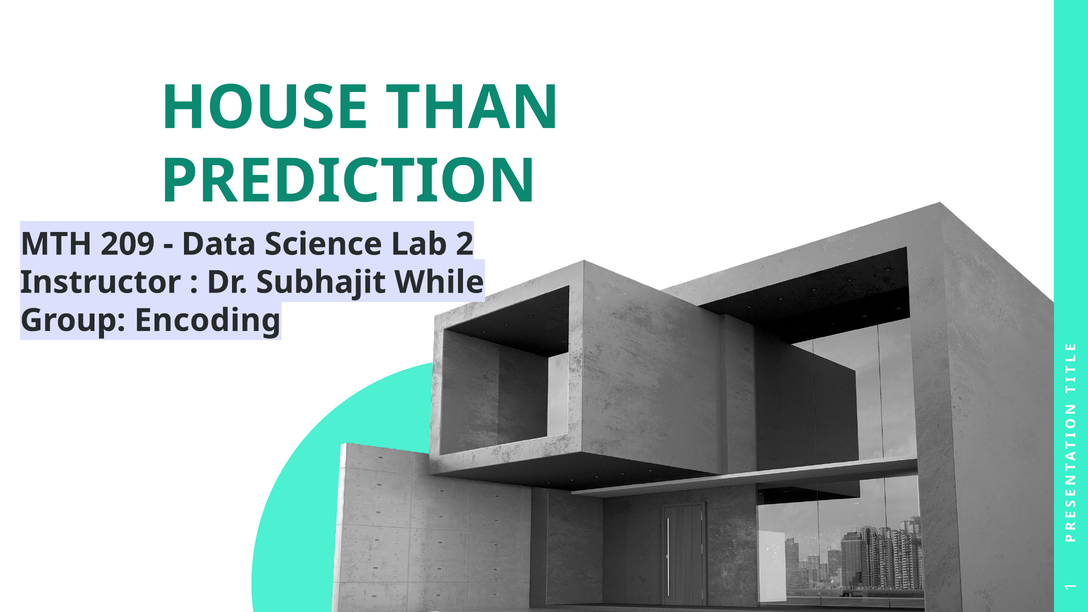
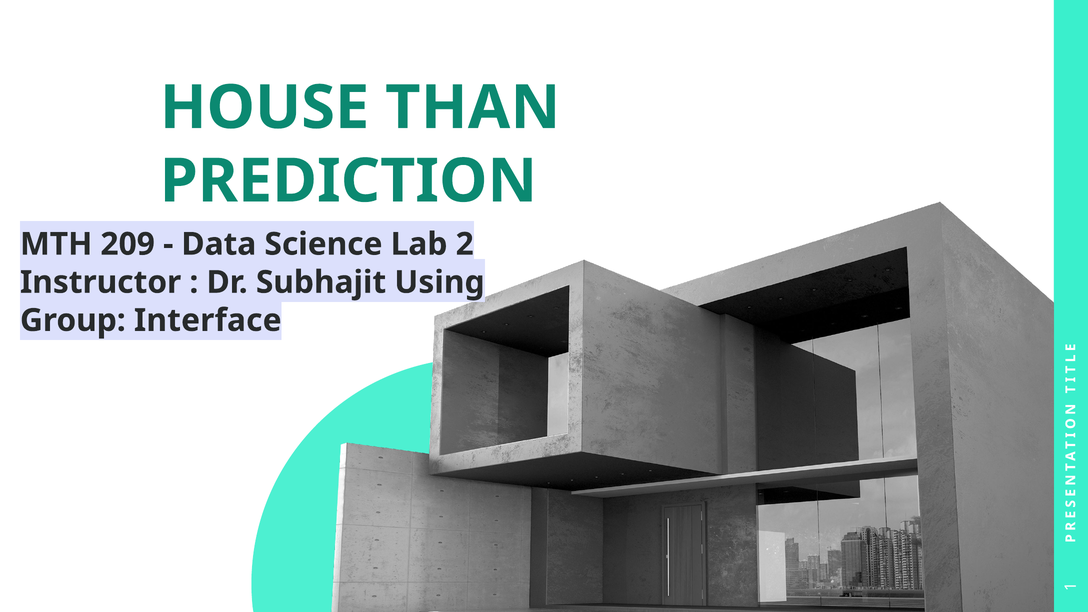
While: While -> Using (439, 282)
Encoding: Encoding -> Interface (208, 320)
